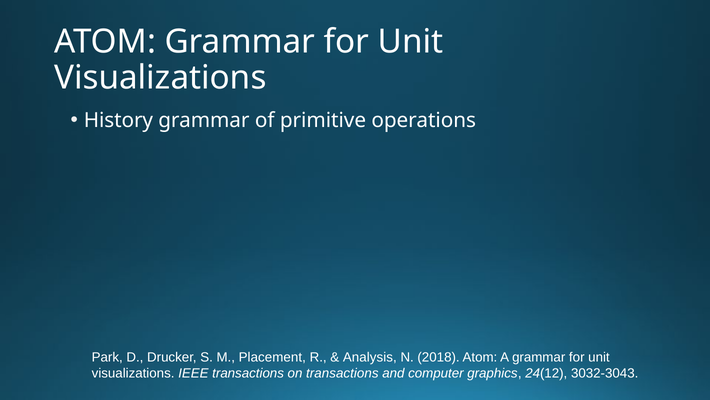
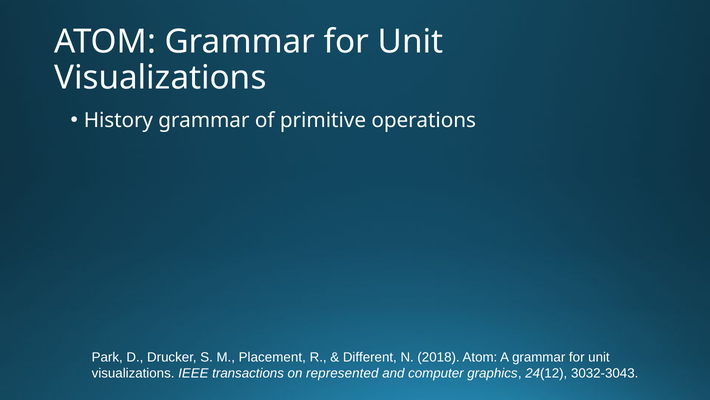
Analysis: Analysis -> Different (370, 357)
on transactions: transactions -> represented (342, 373)
